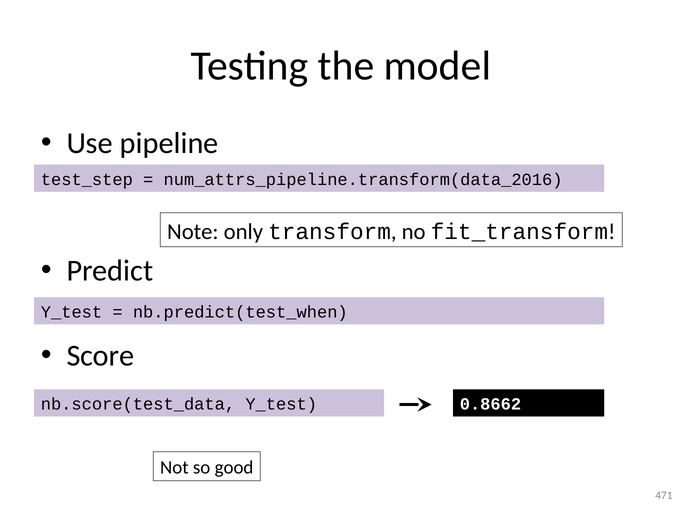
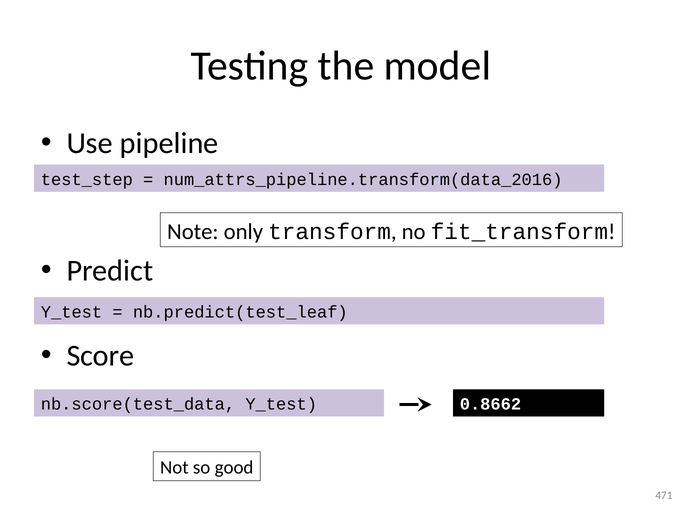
nb.predict(test_when: nb.predict(test_when -> nb.predict(test_leaf (240, 312)
